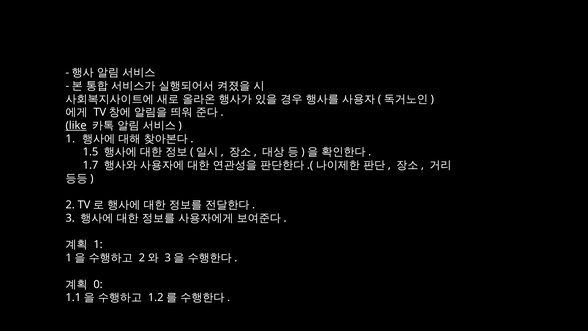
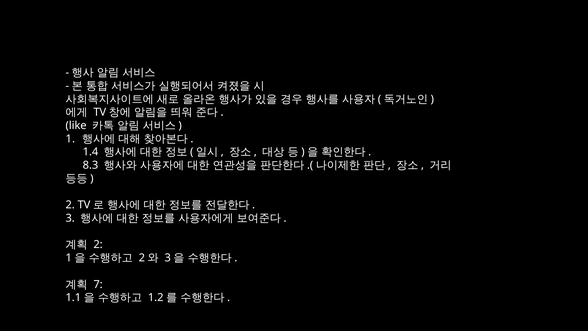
like underline: present -> none (76, 125)
1.5: 1.5 -> 1.4 (91, 152)
1.7: 1.7 -> 8.3 (91, 165)
1: 1 -> 2 (98, 244)
0: 0 -> 7 (98, 284)
